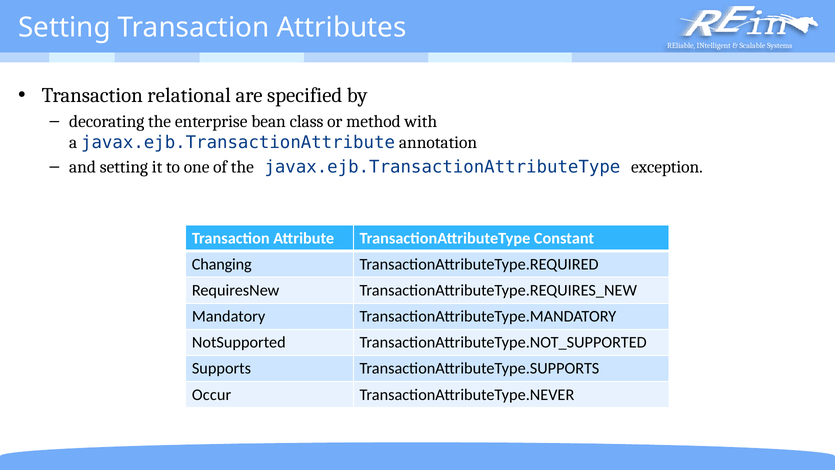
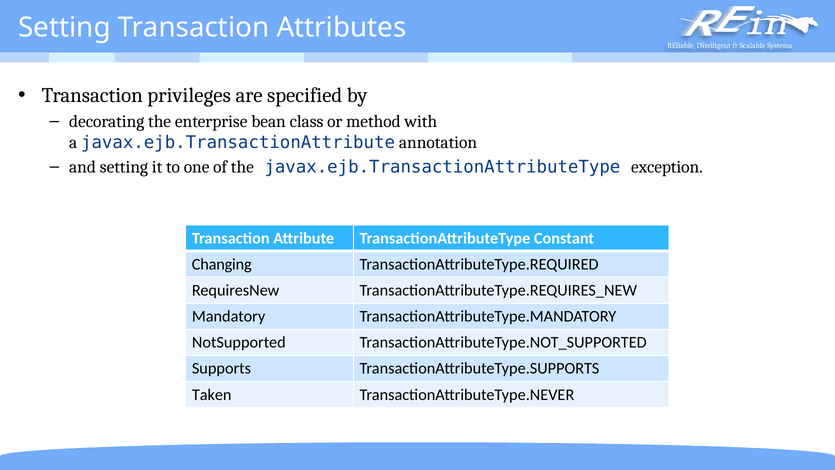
relational: relational -> privileges (189, 95)
Occur: Occur -> Taken (212, 394)
